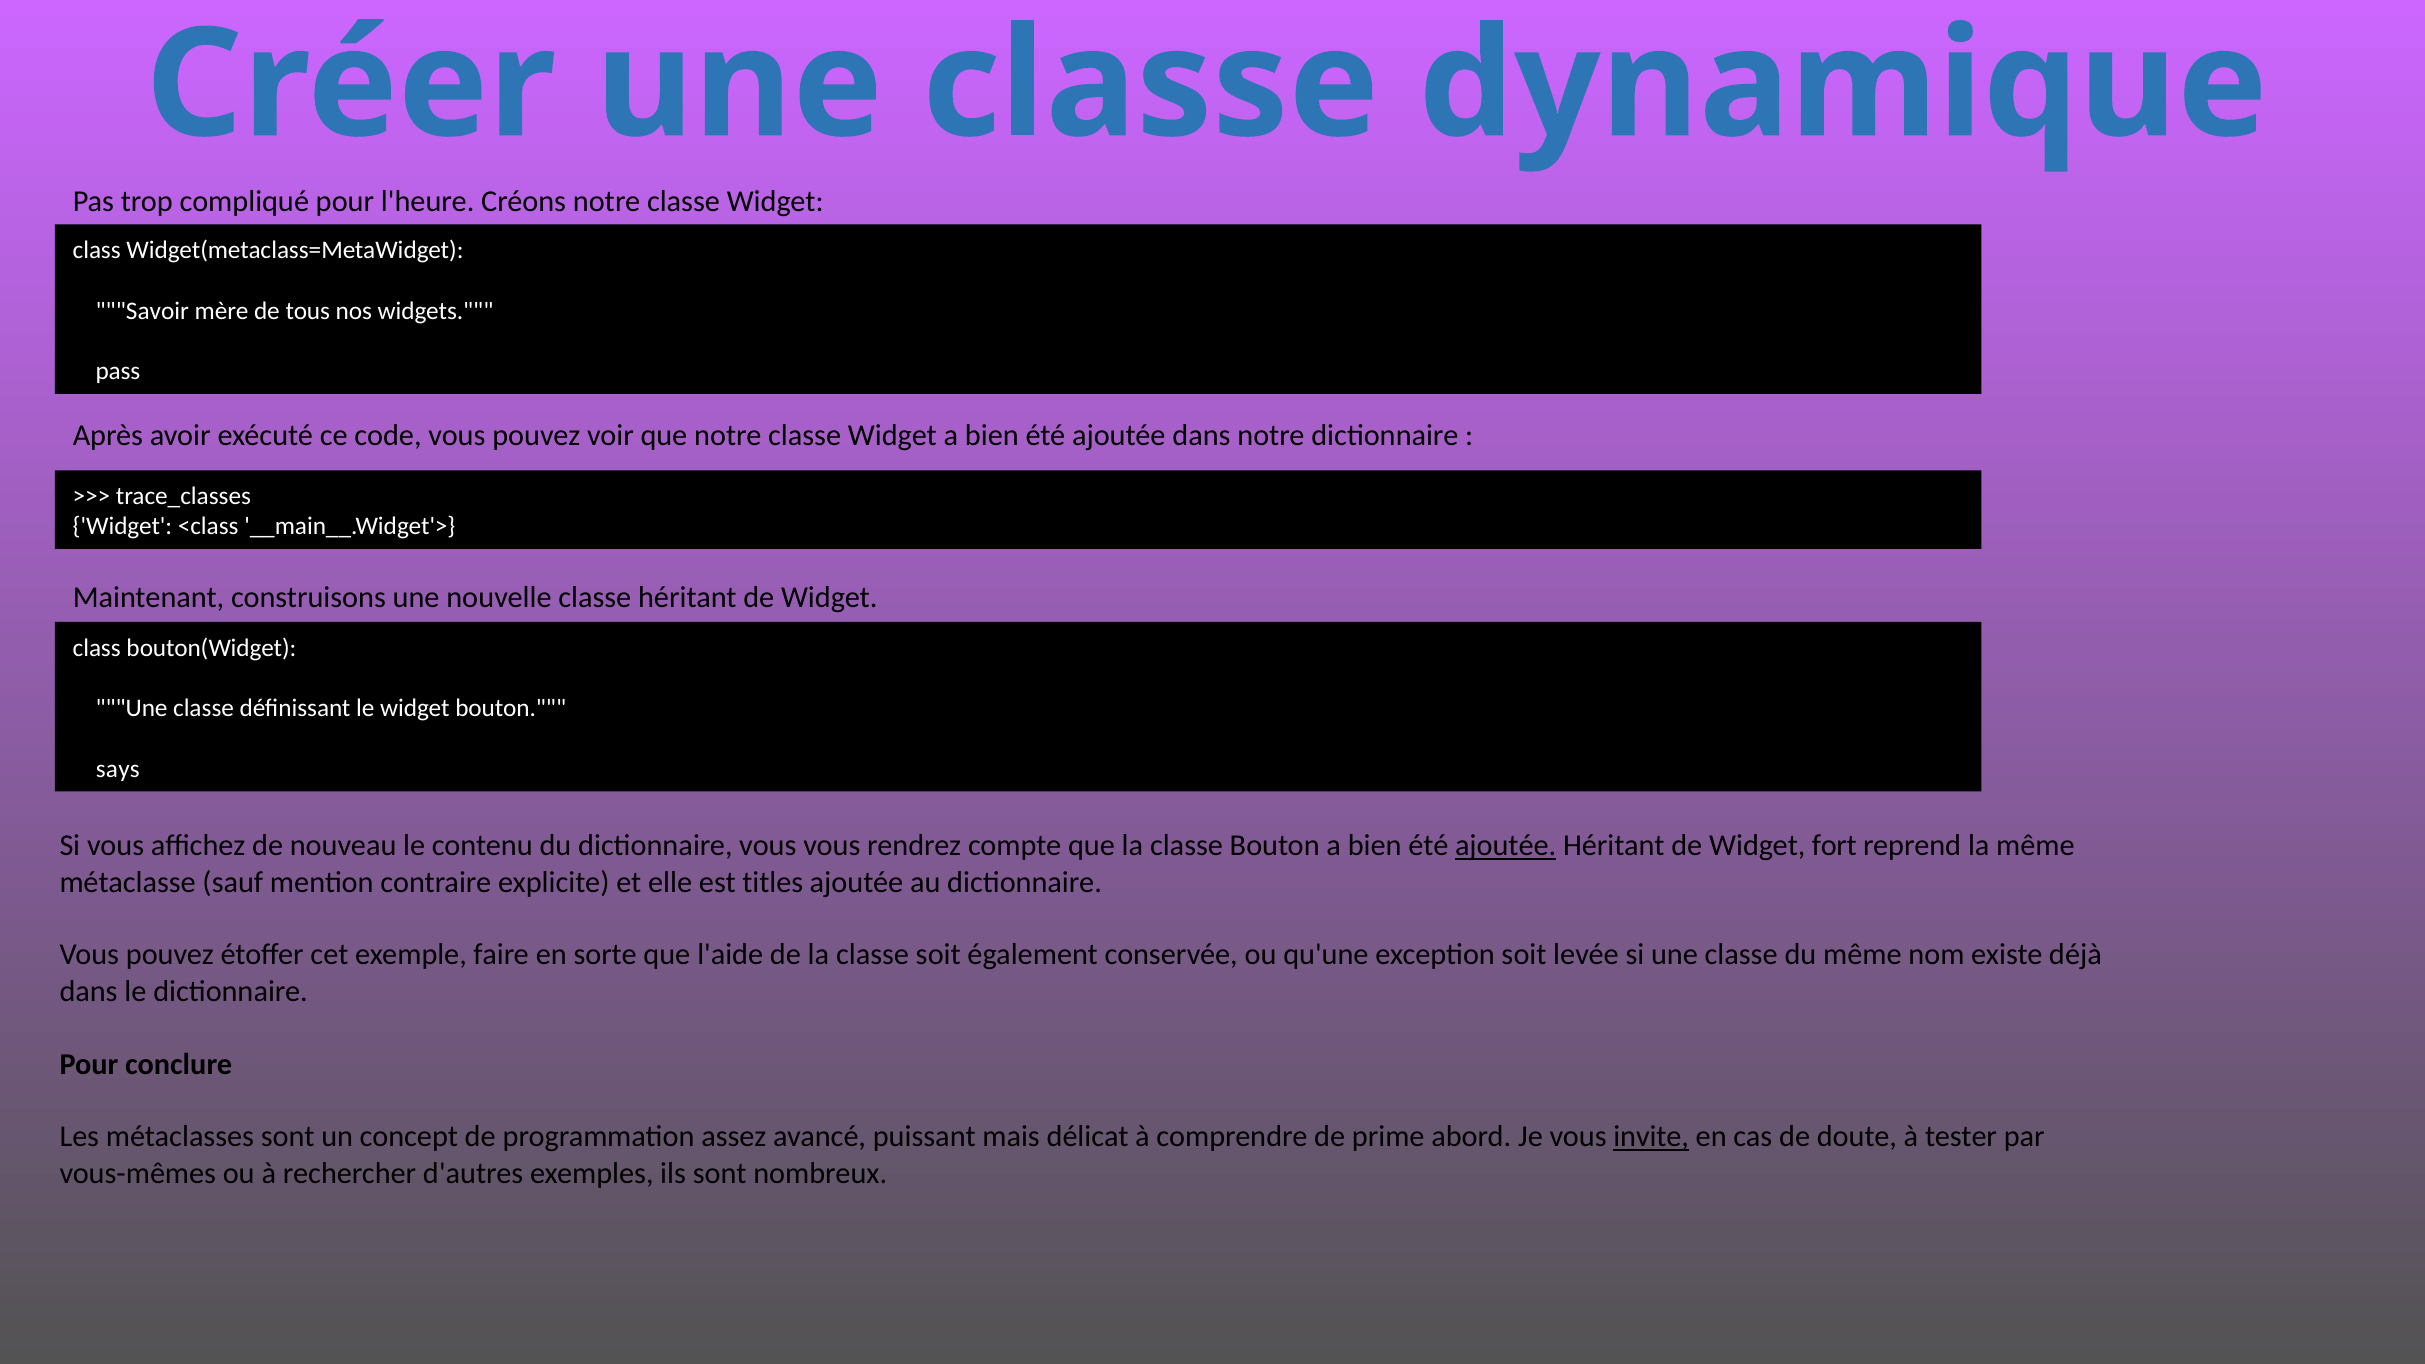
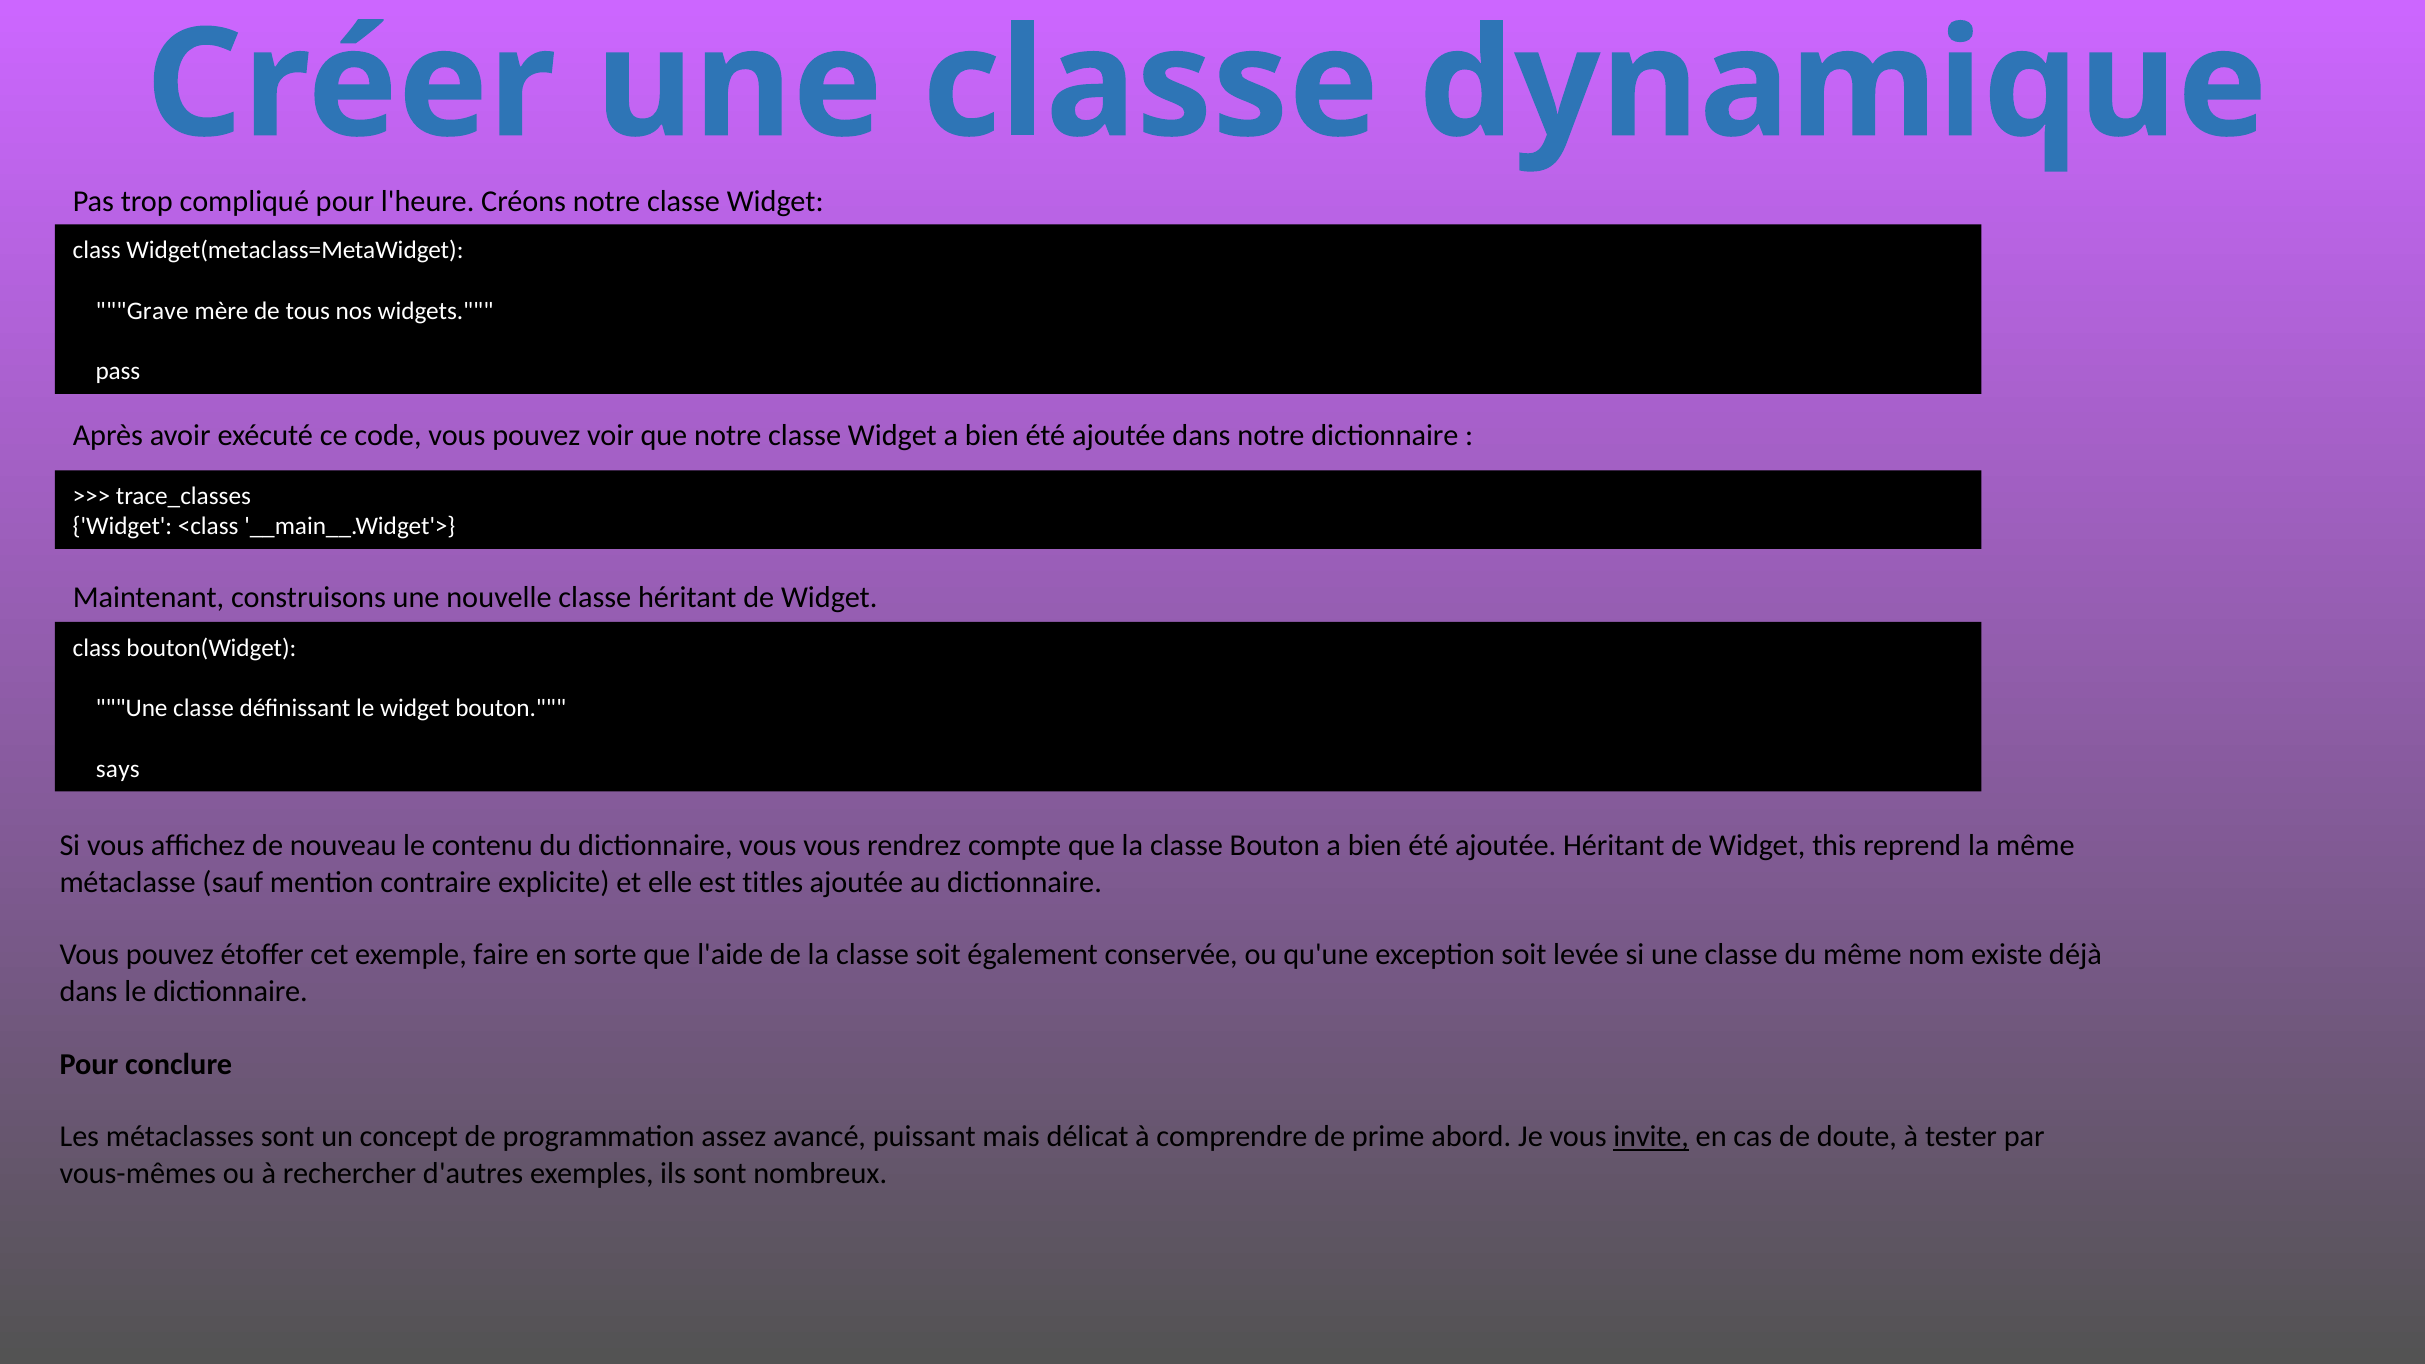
Savoir: Savoir -> Grave (142, 311)
ajoutée underline: present -> none (1506, 846)
fort: fort -> this (1834, 846)
